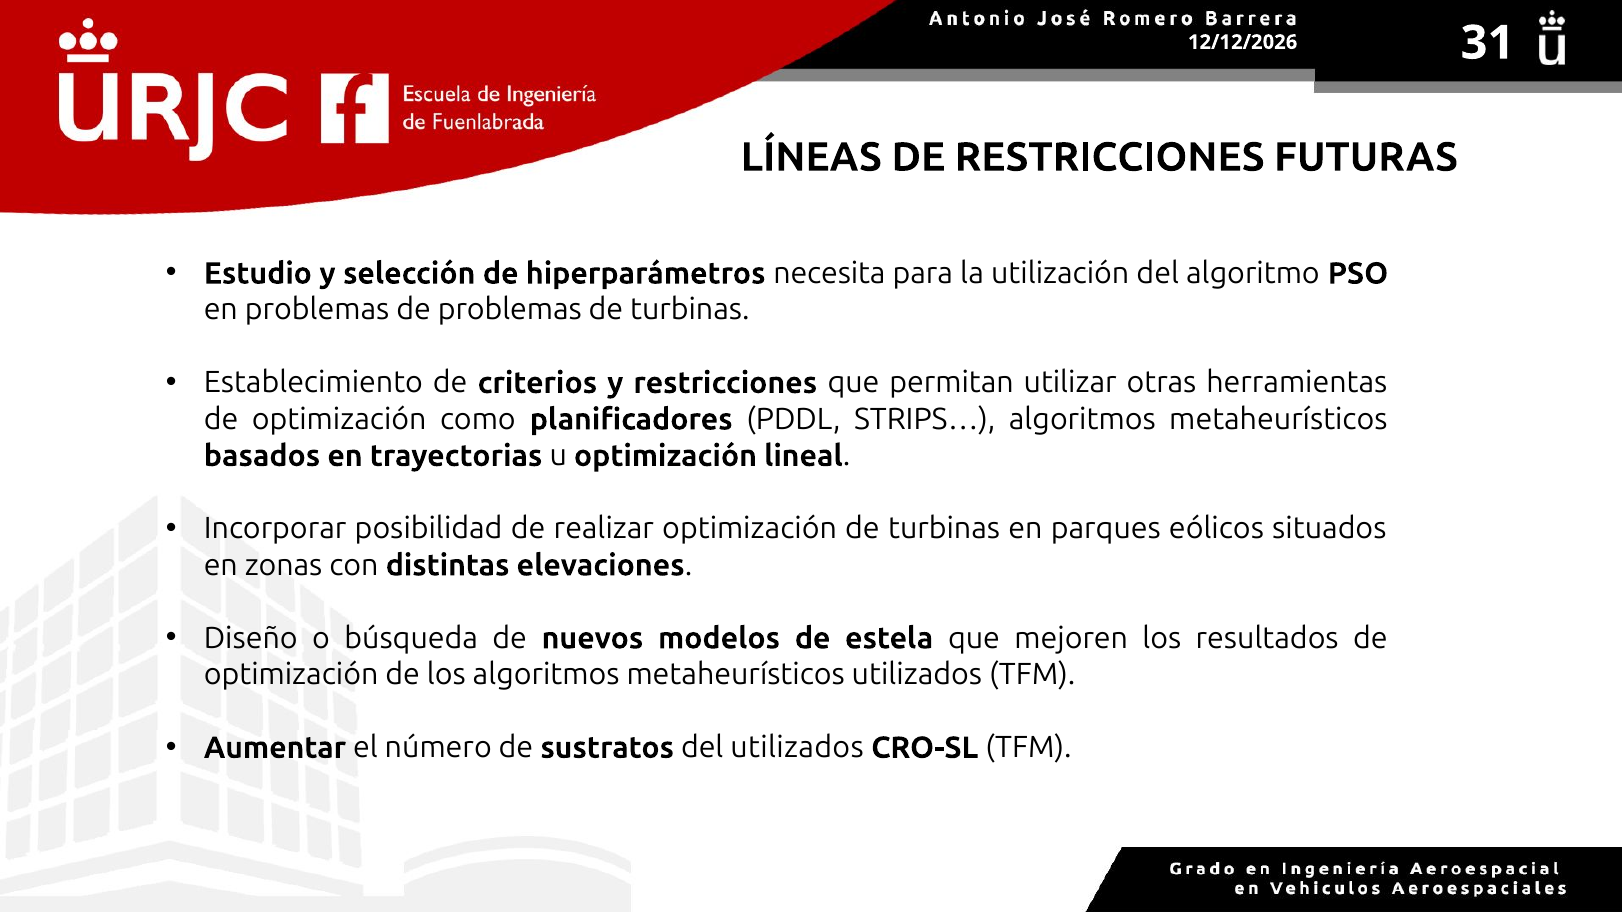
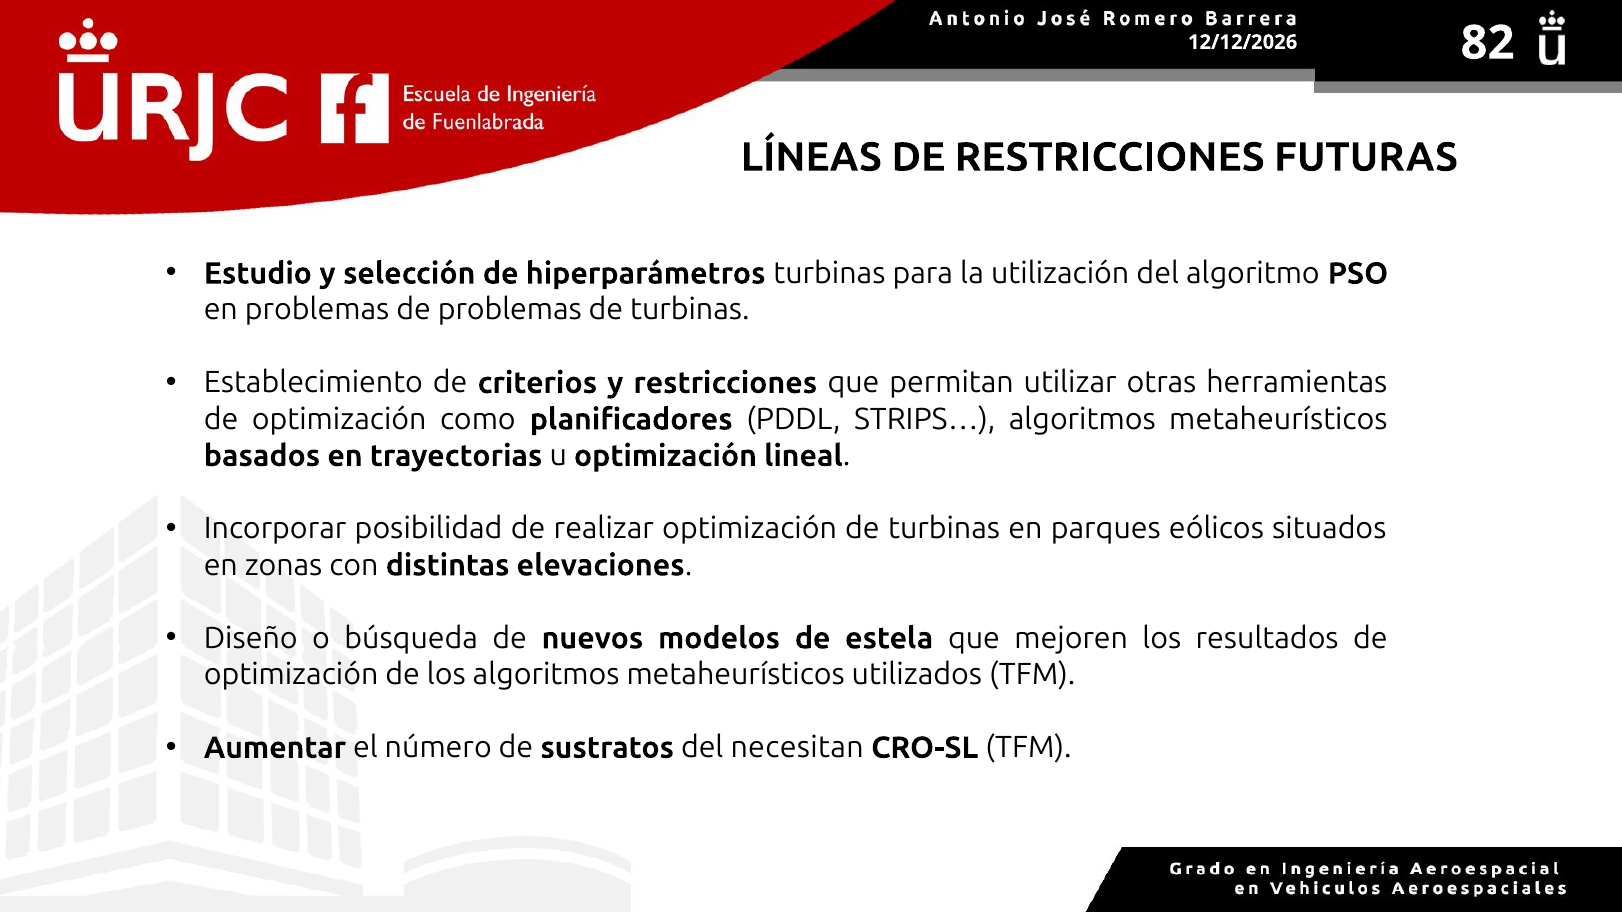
31: 31 -> 82 (1488, 43)
hiperparámetros necesita: necesita -> turbinas (829, 274)
del utilizados: utilizados -> necesitan (797, 748)
